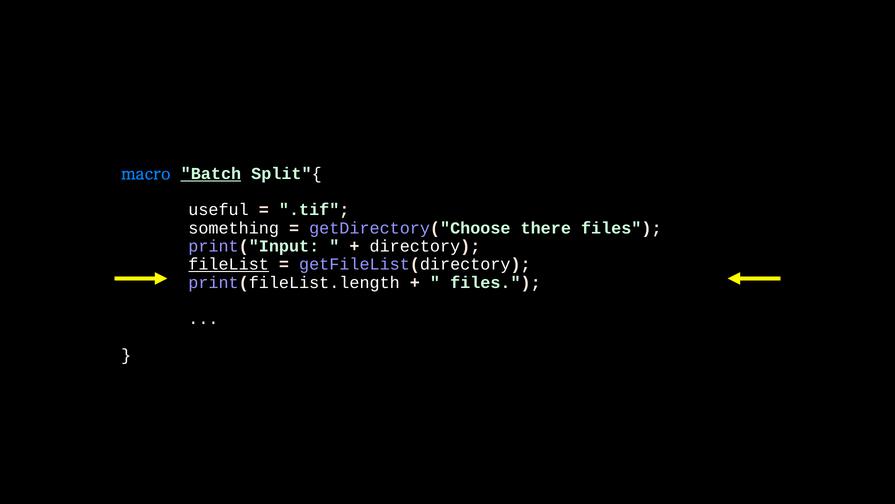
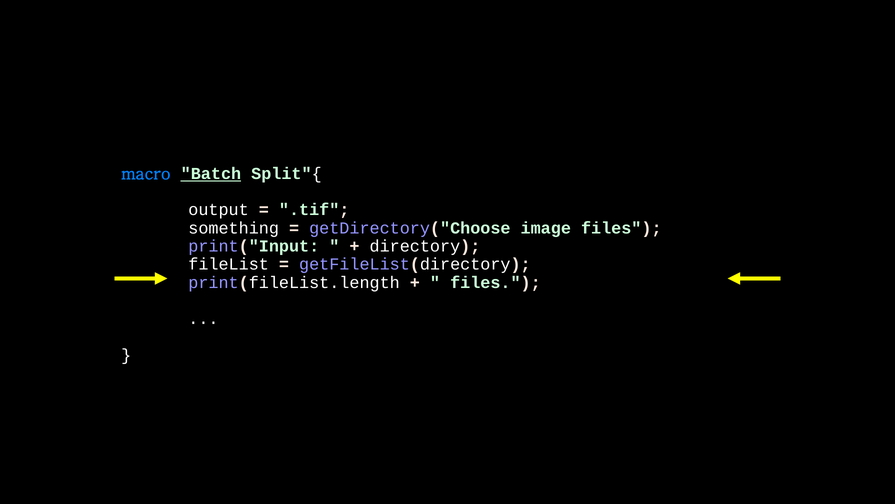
useful: useful -> output (219, 210)
there: there -> image (546, 228)
fileList underline: present -> none (229, 264)
